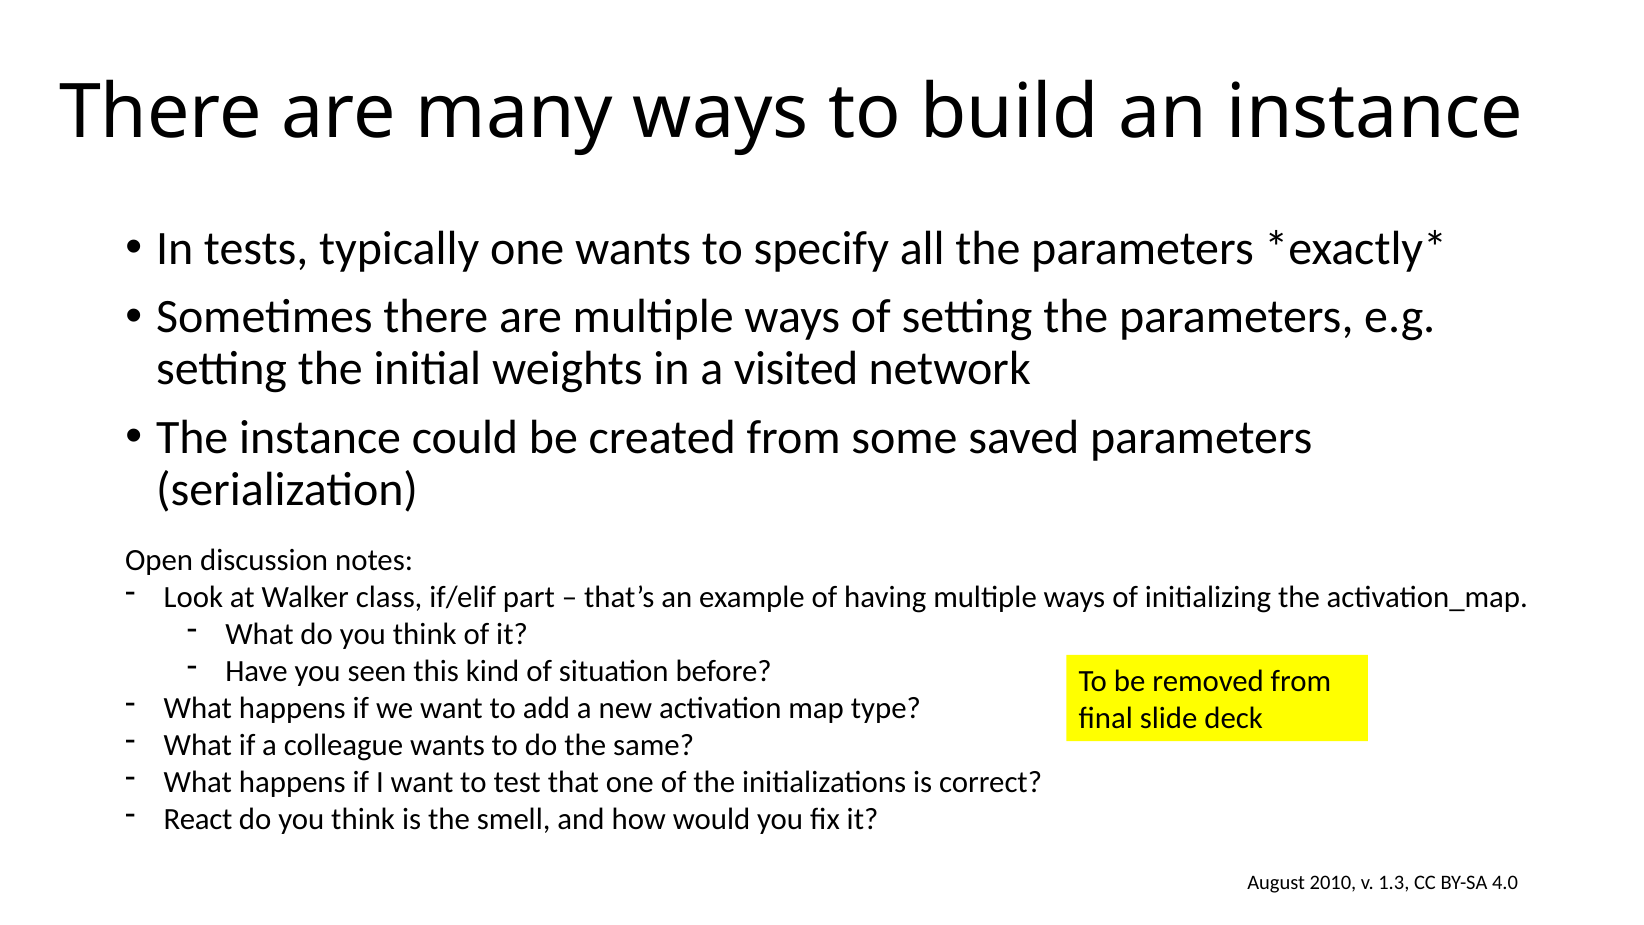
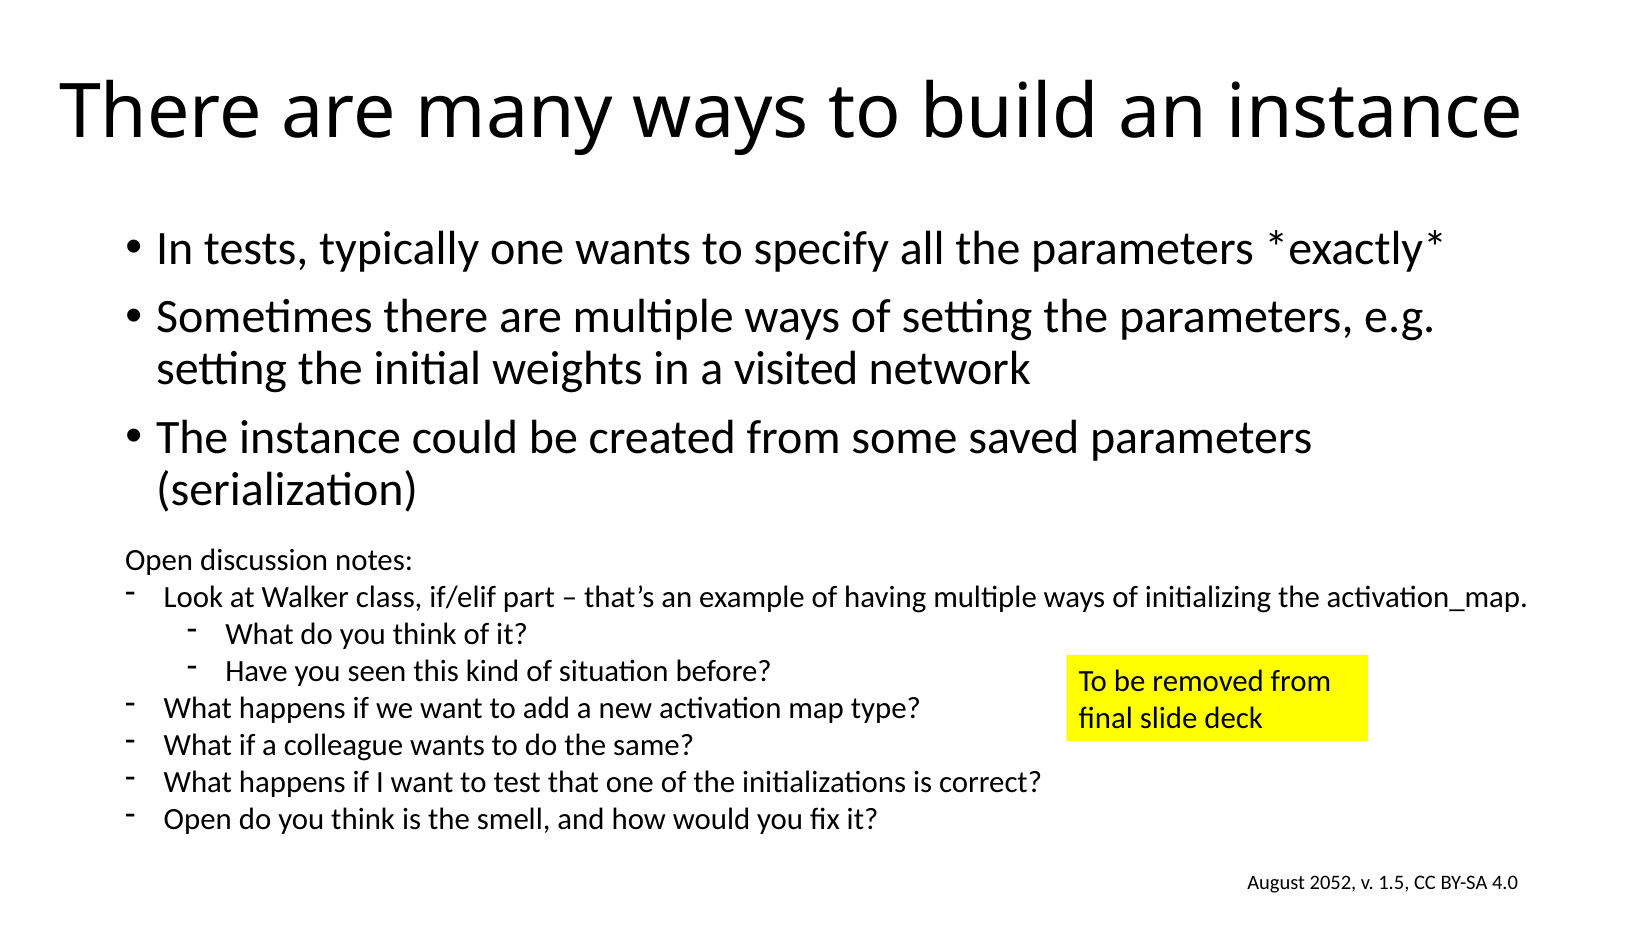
React: React -> Open (198, 820)
2010: 2010 -> 2052 (1333, 883)
1.3: 1.3 -> 1.5 (1394, 883)
